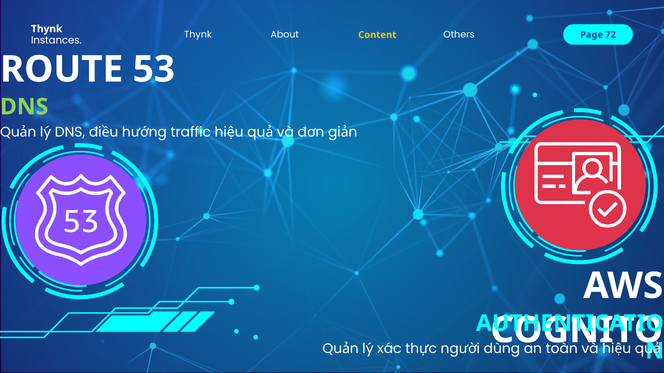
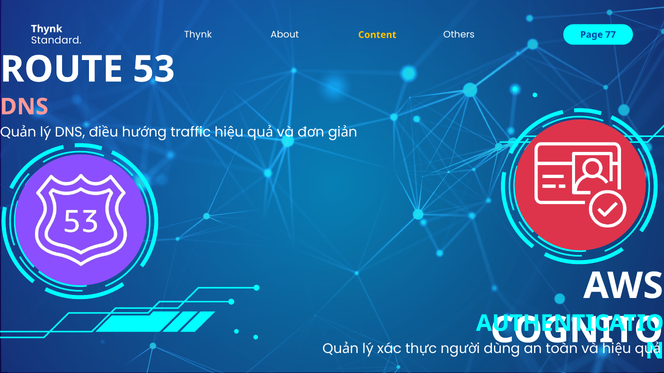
72: 72 -> 77 (611, 35)
Instances: Instances -> Standard (56, 41)
DNS colour: light green -> pink (24, 107)
